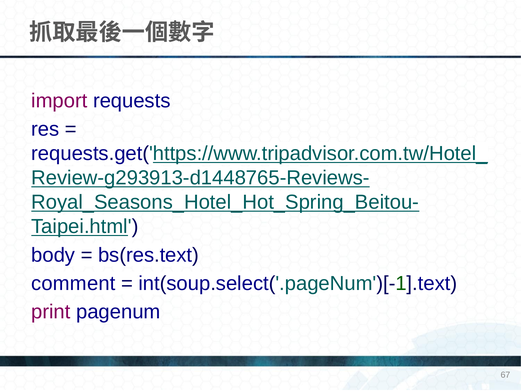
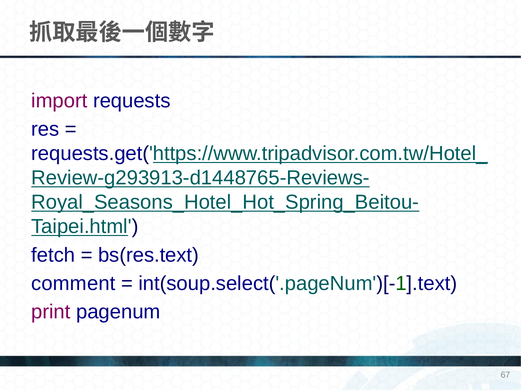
body: body -> fetch (53, 255)
